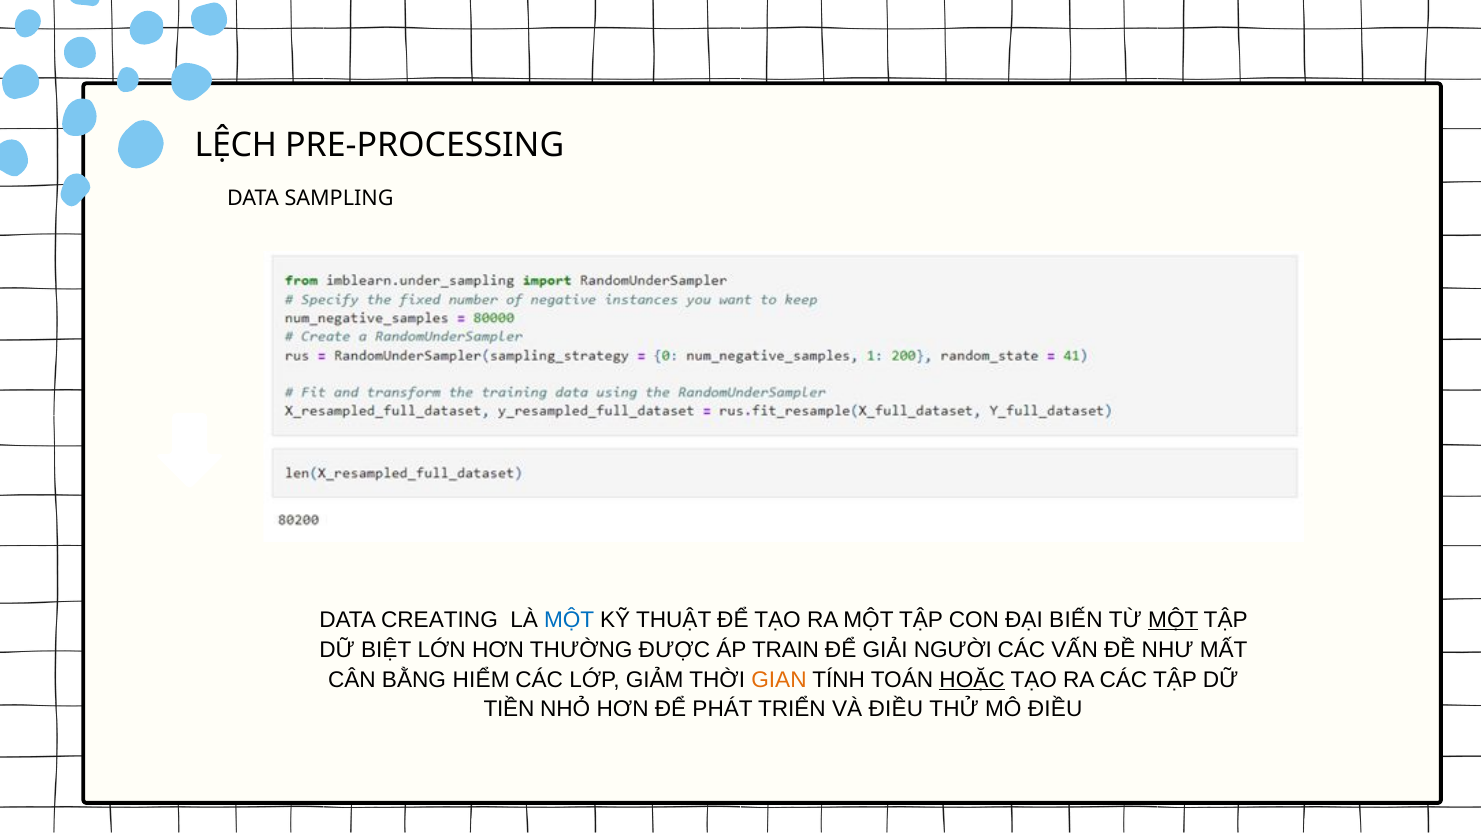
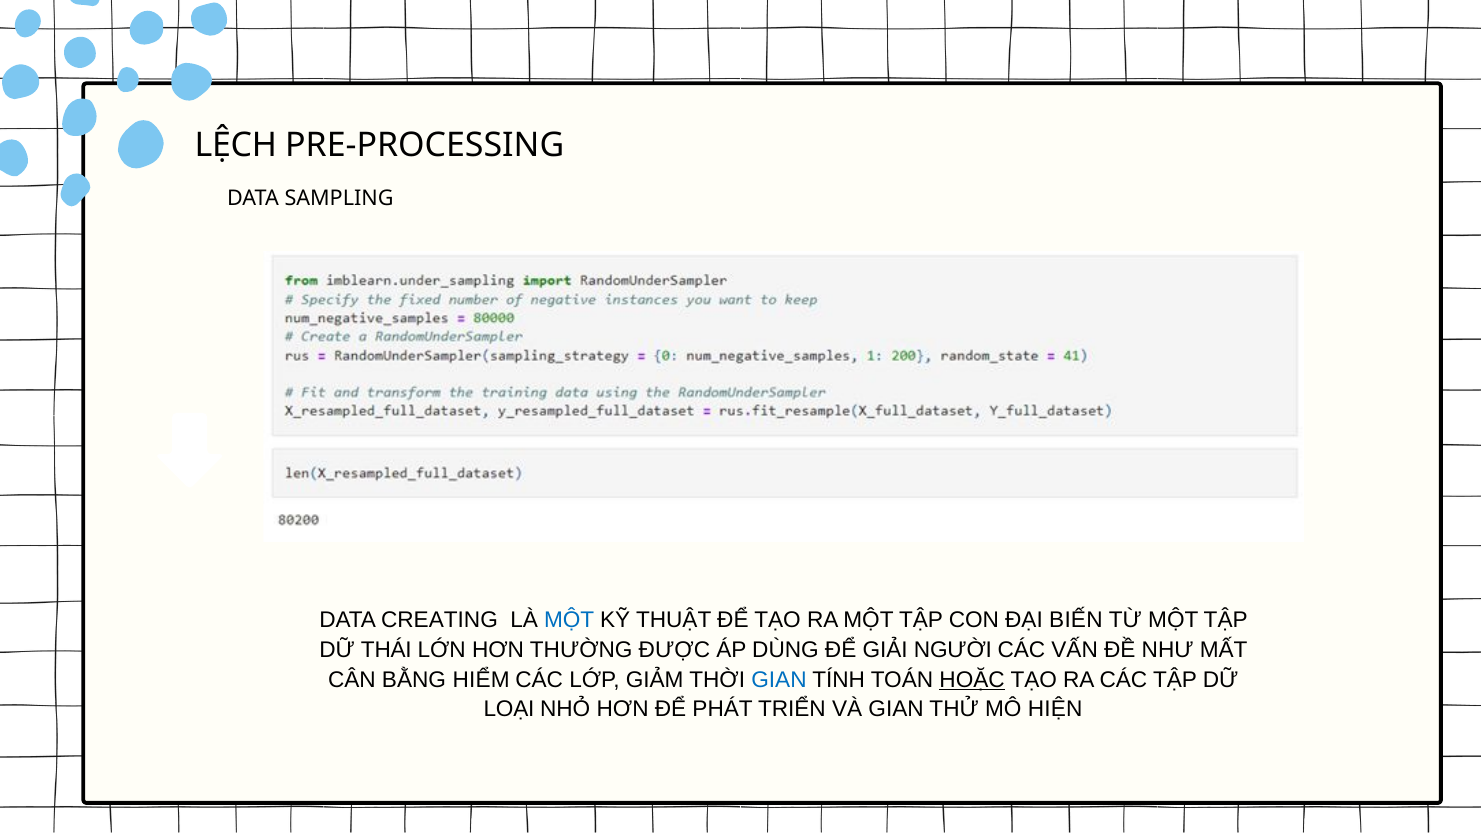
MỘT underline: present -> none (1173, 620)
BIỆT: BIỆT -> THÁI (386, 650)
TRAIN: TRAIN -> DÙNG (785, 650)
GIAN colour: orange -> blue (779, 680)
TIỀN: TIỀN -> LOẠI (509, 709)
VÀ ĐIỀU: ĐIỀU -> GIAN (896, 709)
MÔ ĐIỀU: ĐIỀU -> HIỆN (1055, 709)
